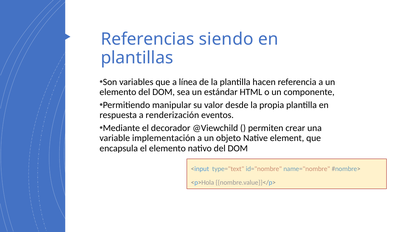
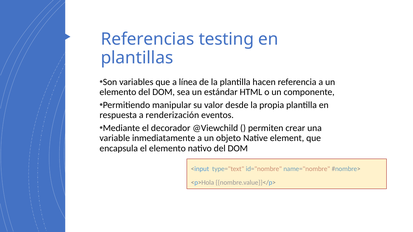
siendo: siendo -> testing (226, 39)
implementación: implementación -> inmediatamente (164, 138)
